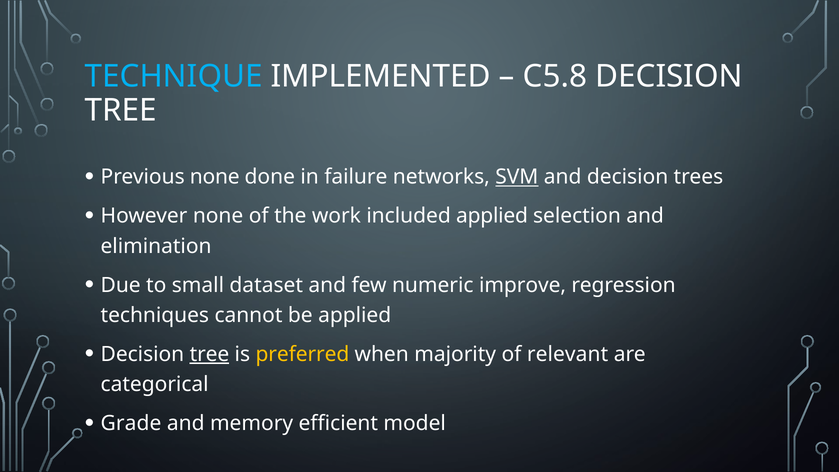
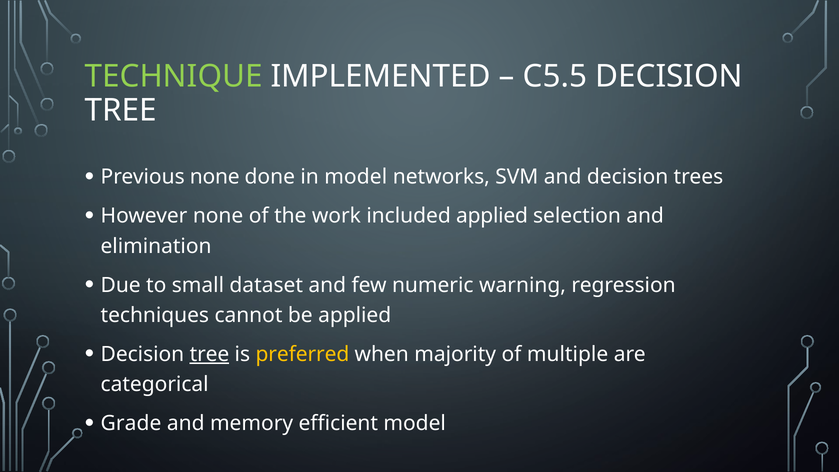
TECHNIQUE colour: light blue -> light green (174, 76)
C5.8: C5.8 -> C5.5 (555, 76)
in failure: failure -> model (356, 177)
SVM underline: present -> none (517, 177)
improve: improve -> warning (523, 285)
relevant: relevant -> multiple (568, 354)
